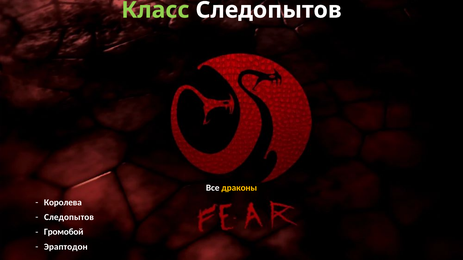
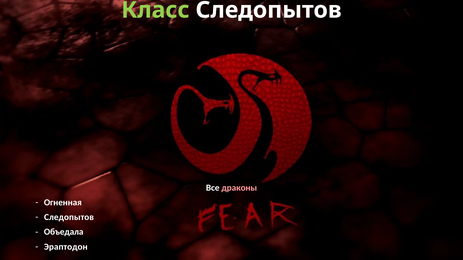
драконы colour: yellow -> pink (239, 188)
Королева: Королева -> Огненная (63, 203)
Громобой: Громобой -> Объедала (64, 232)
